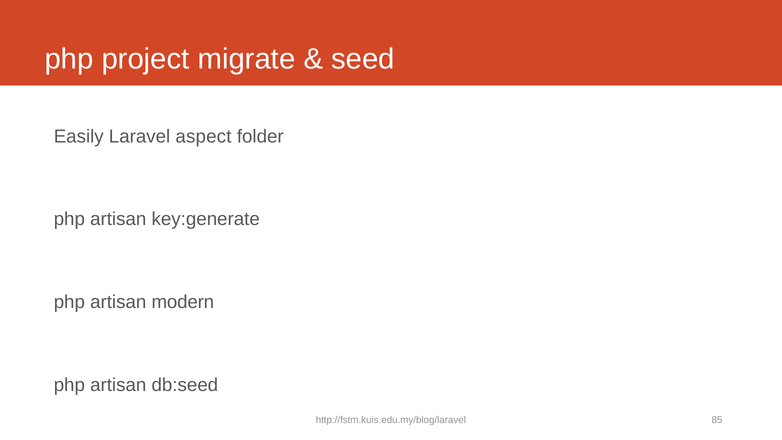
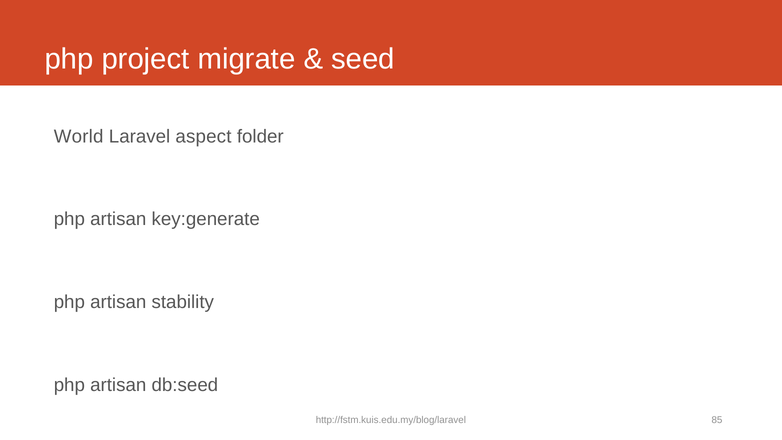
Easily: Easily -> World (79, 136)
modern: modern -> stability (183, 302)
